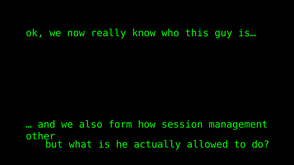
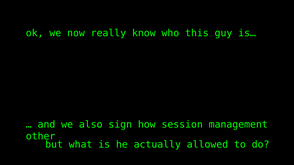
form: form -> sign (120, 125)
